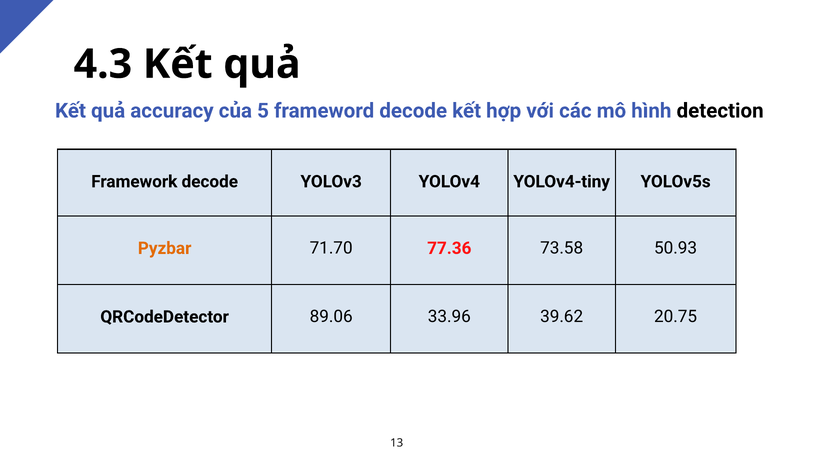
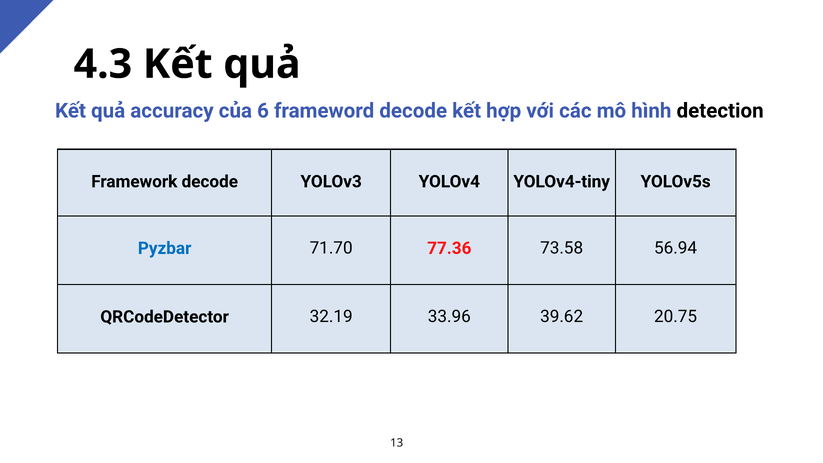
5: 5 -> 6 (263, 111)
Pyzbar colour: orange -> blue (165, 248)
50.93: 50.93 -> 56.94 (676, 248)
89.06: 89.06 -> 32.19 (331, 317)
